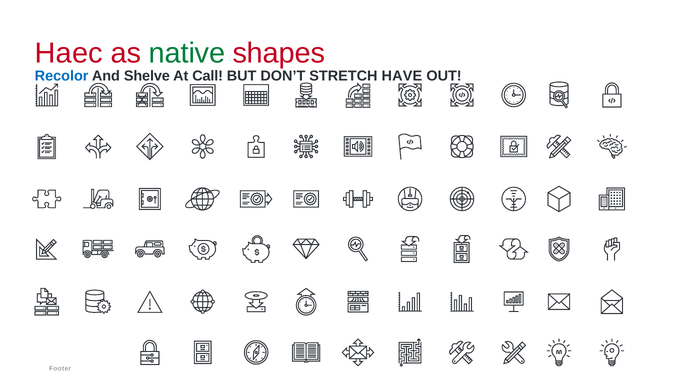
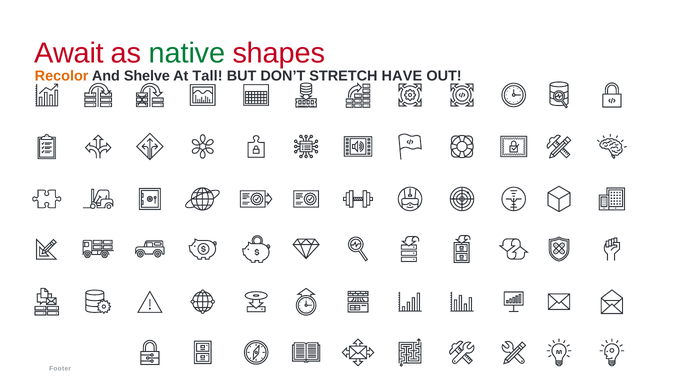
Haec: Haec -> Await (69, 53)
Recolor colour: blue -> orange (62, 76)
Call: Call -> Tall (208, 76)
